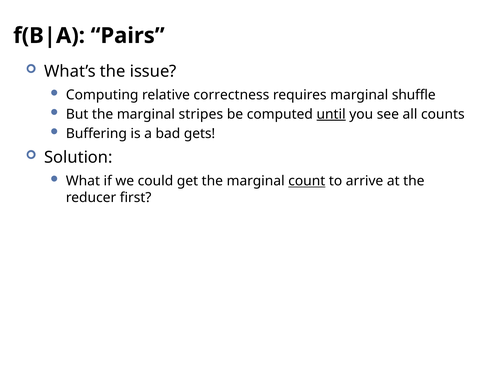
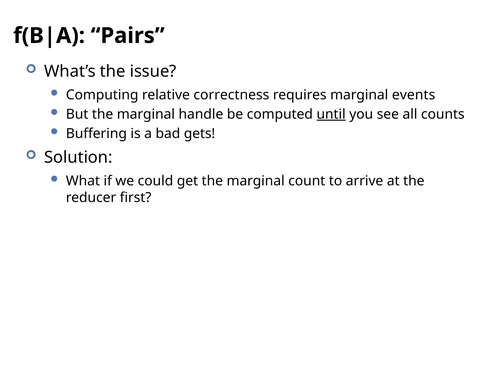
shuffle: shuffle -> events (414, 95)
stripes: stripes -> handle (201, 114)
count underline: present -> none (307, 181)
